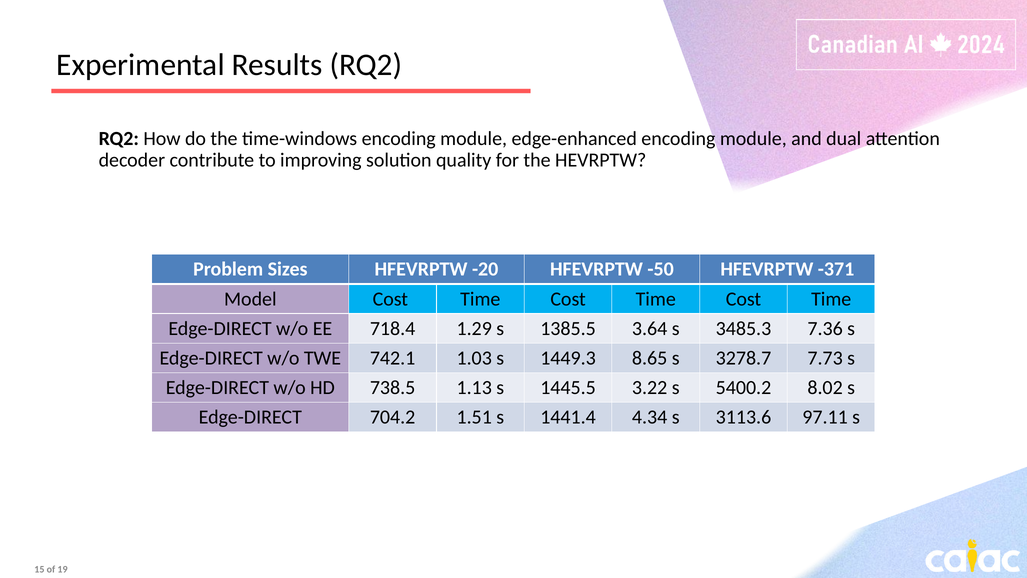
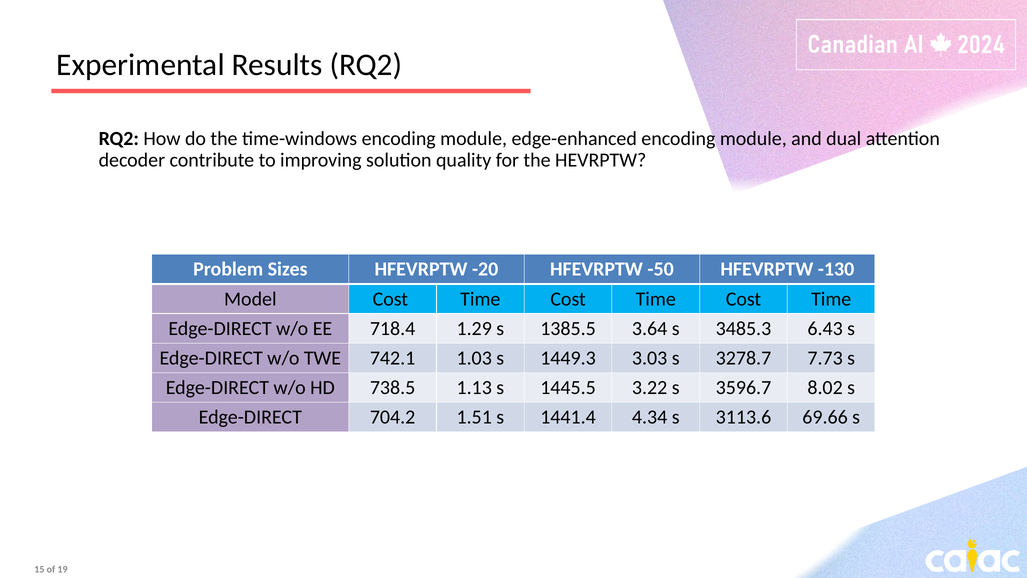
-371: -371 -> -130 (836, 269)
7.36: 7.36 -> 6.43 (825, 328)
8.65: 8.65 -> 3.03 (650, 358)
5400.2: 5400.2 -> 3596.7 (743, 387)
97.11: 97.11 -> 69.66 (825, 417)
